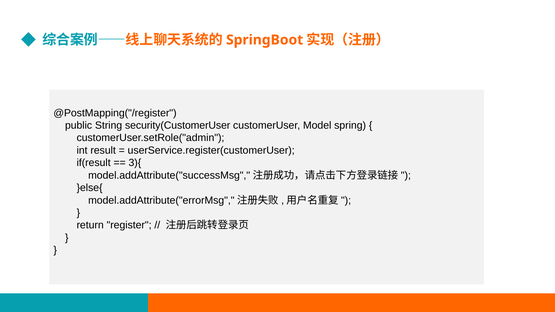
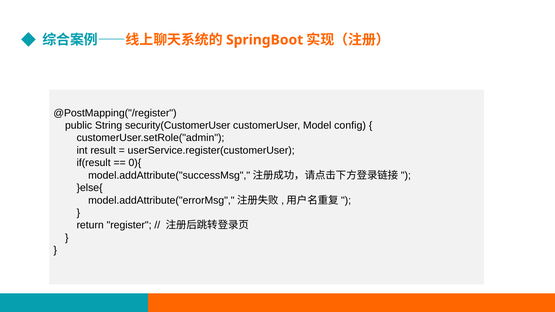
spring: spring -> config (350, 126)
3){: 3){ -> 0){ (135, 163)
